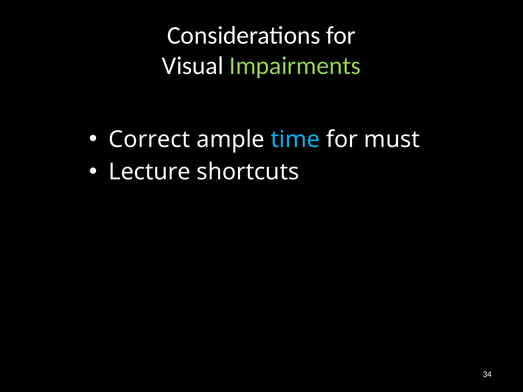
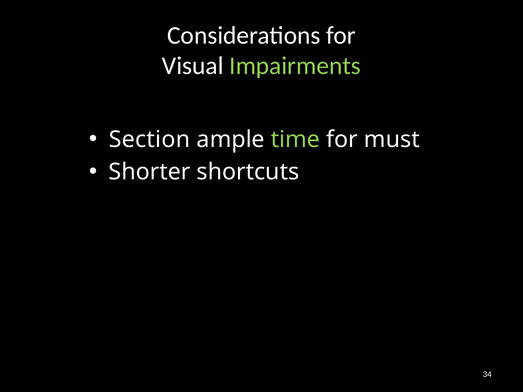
Correct: Correct -> Section (149, 139)
time colour: light blue -> light green (295, 139)
Lecture: Lecture -> Shorter (150, 172)
